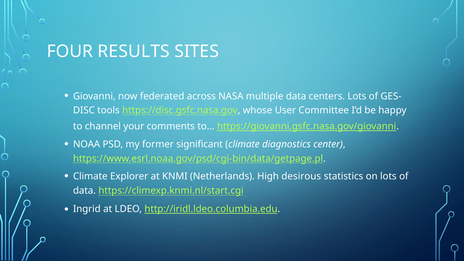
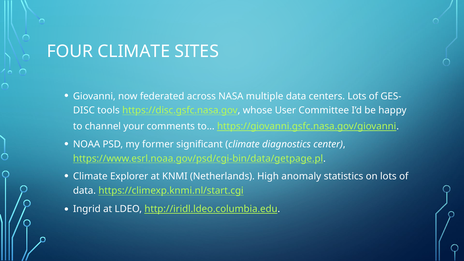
FOUR RESULTS: RESULTS -> CLIMATE (134, 52)
desirous: desirous -> anomaly (301, 176)
